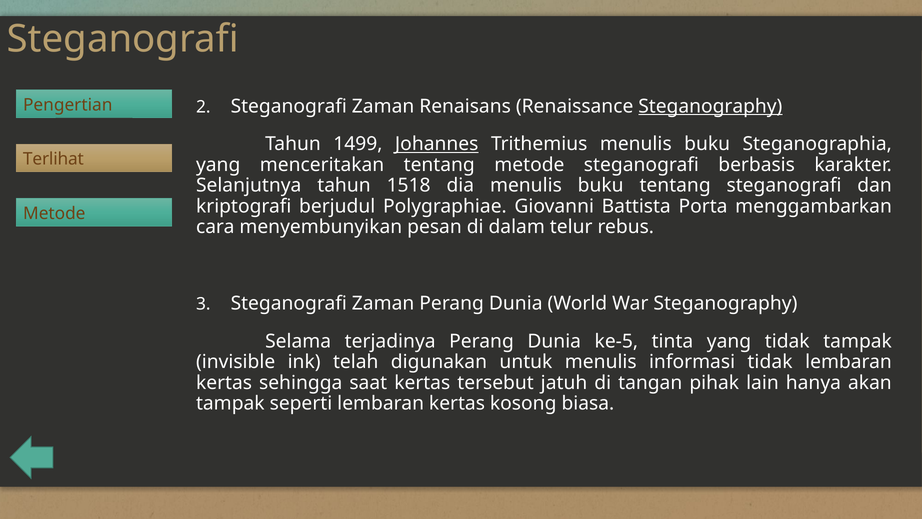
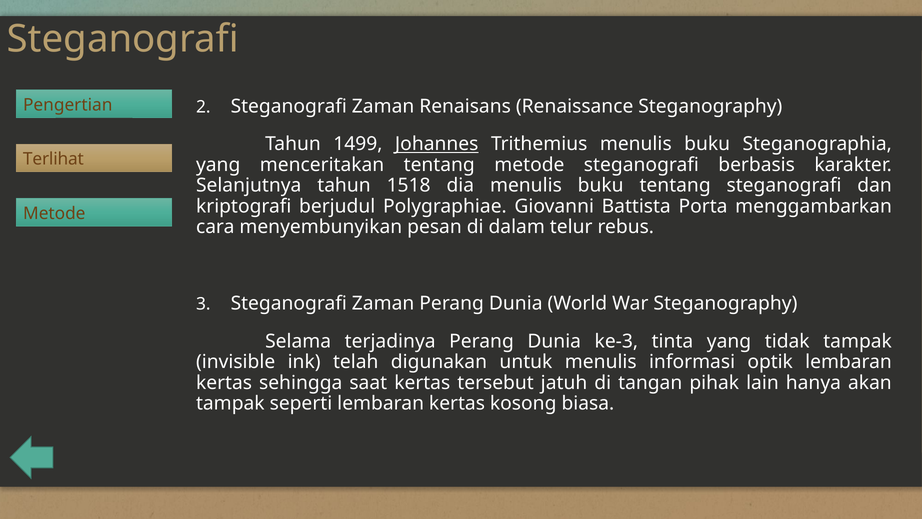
Steganography underline: present -> none (710, 106)
ke-5: ke-5 -> ke-3 (616, 341)
informasi tidak: tidak -> optik (770, 362)
